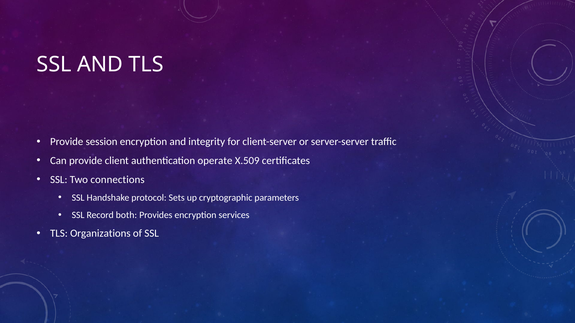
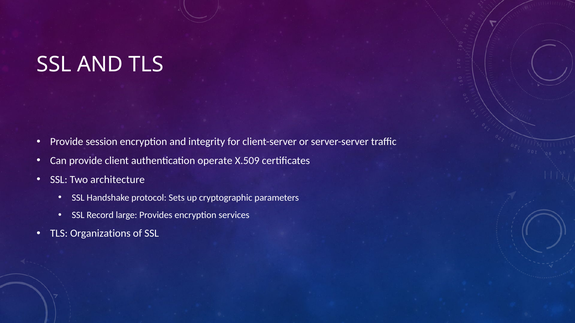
connections: connections -> architecture (118, 180)
both: both -> large (126, 215)
